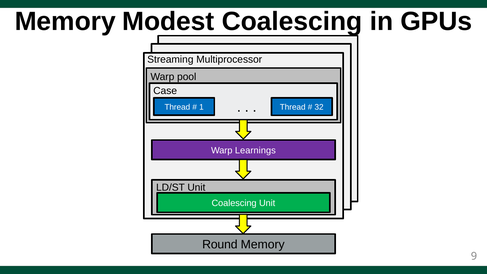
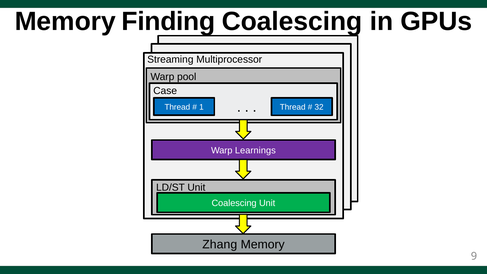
Modest: Modest -> Finding (168, 21)
Round: Round -> Zhang (220, 245)
